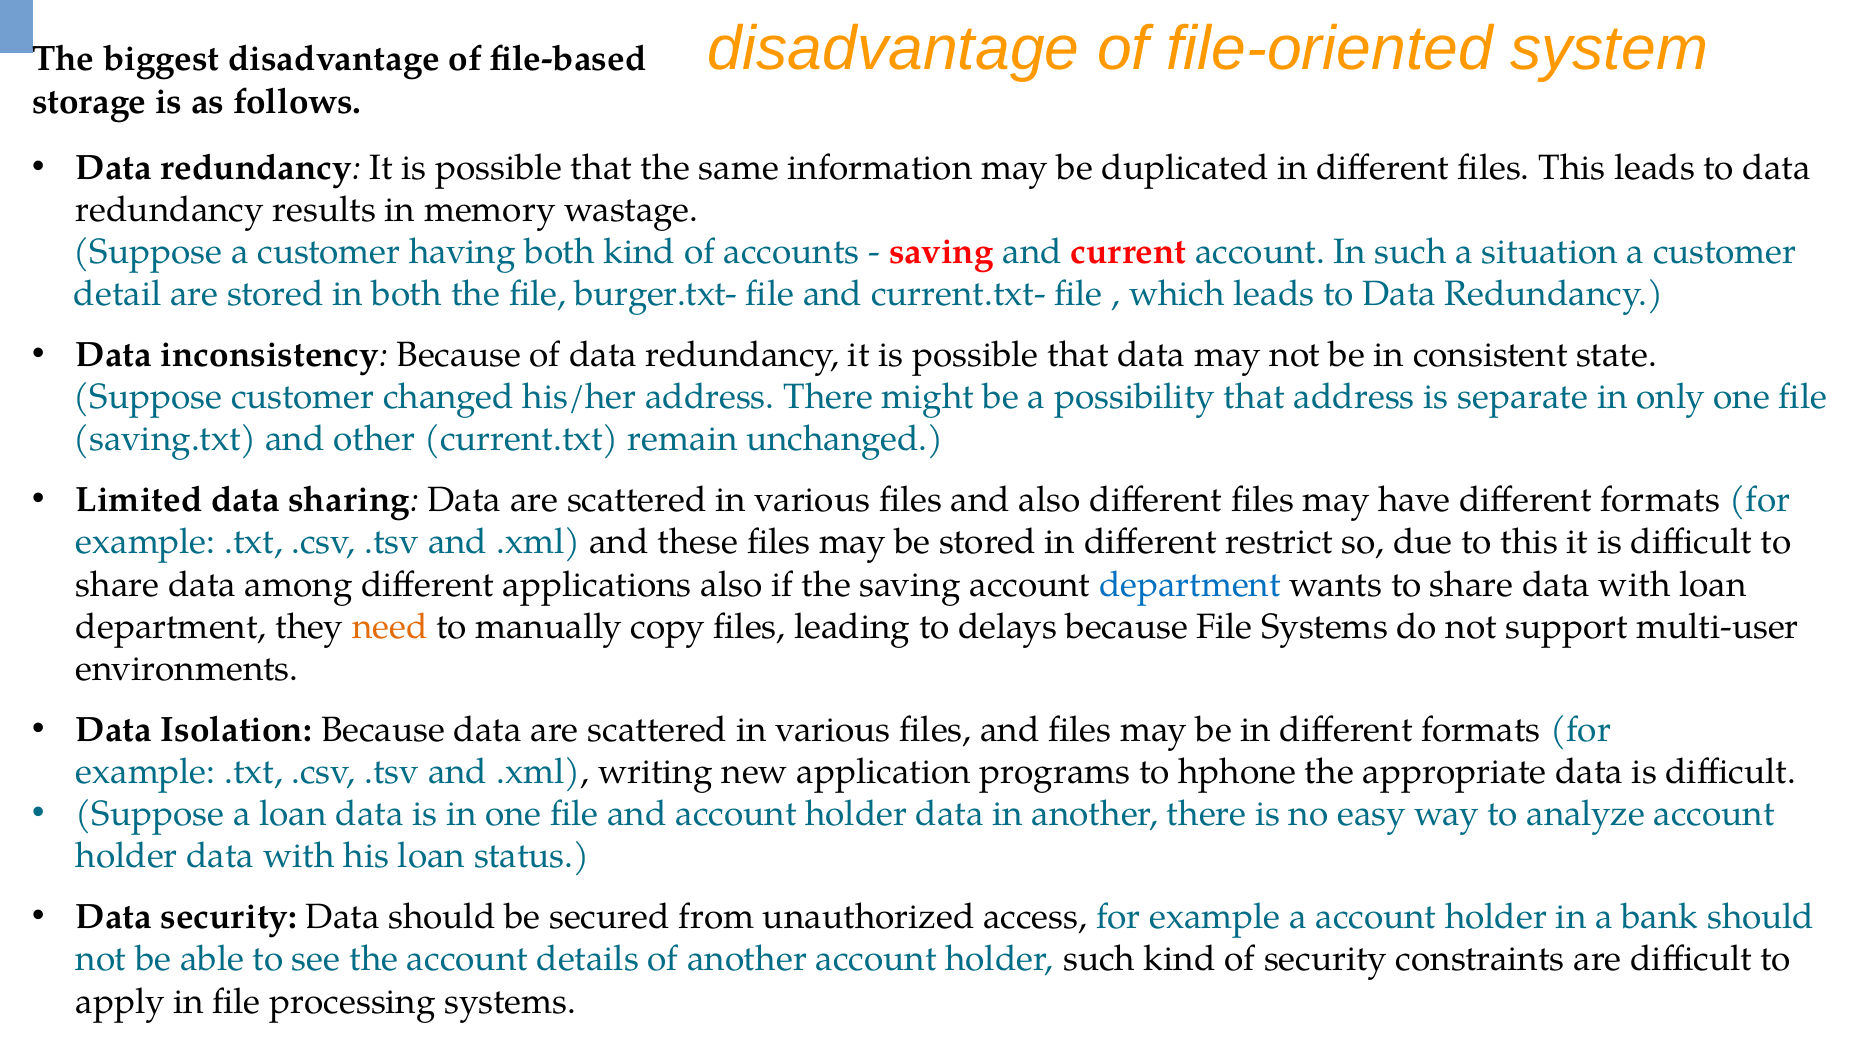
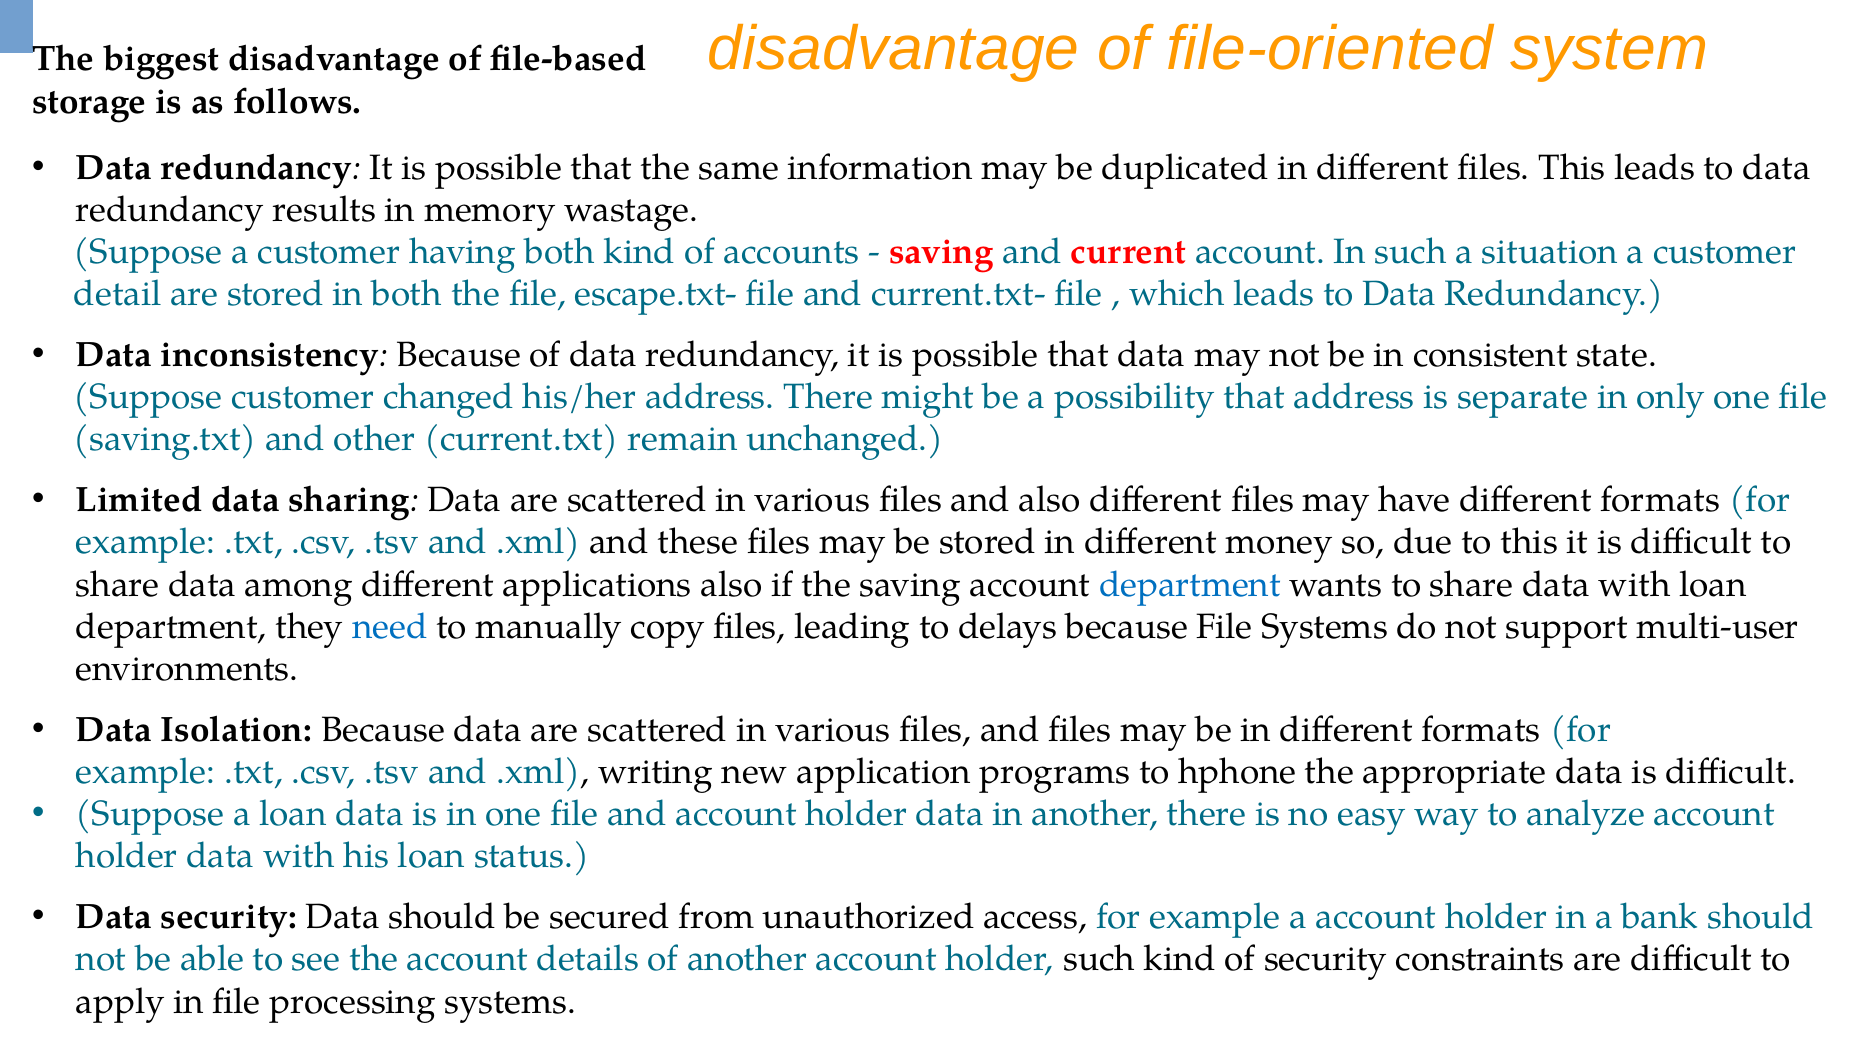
burger.txt-: burger.txt- -> escape.txt- (656, 294)
restrict: restrict -> money (1279, 542)
need colour: orange -> blue (390, 626)
